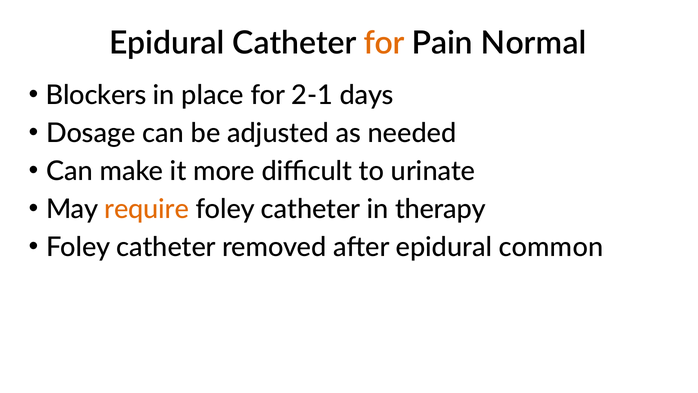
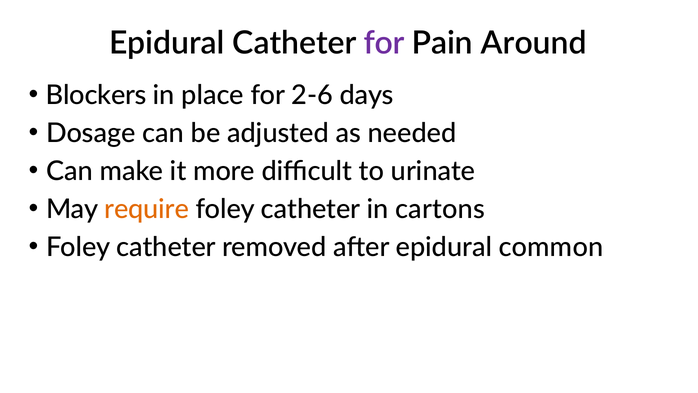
for colour: orange -> purple (384, 43)
Normal: Normal -> Around (534, 43)
2-1: 2-1 -> 2-6 (312, 95)
therapy: therapy -> cartons (440, 209)
